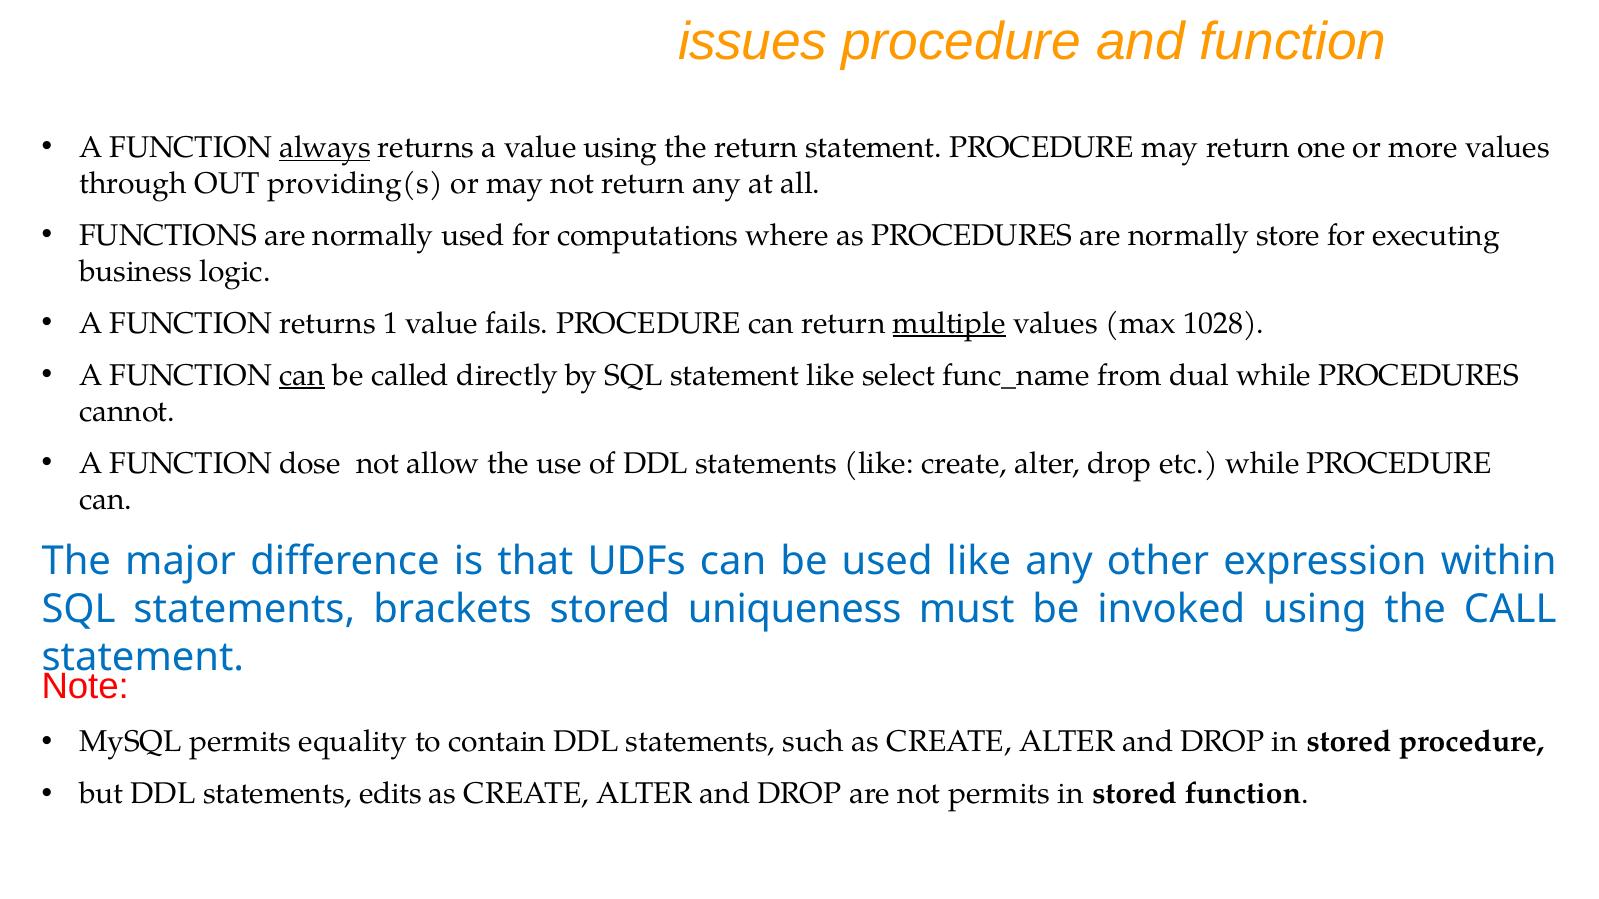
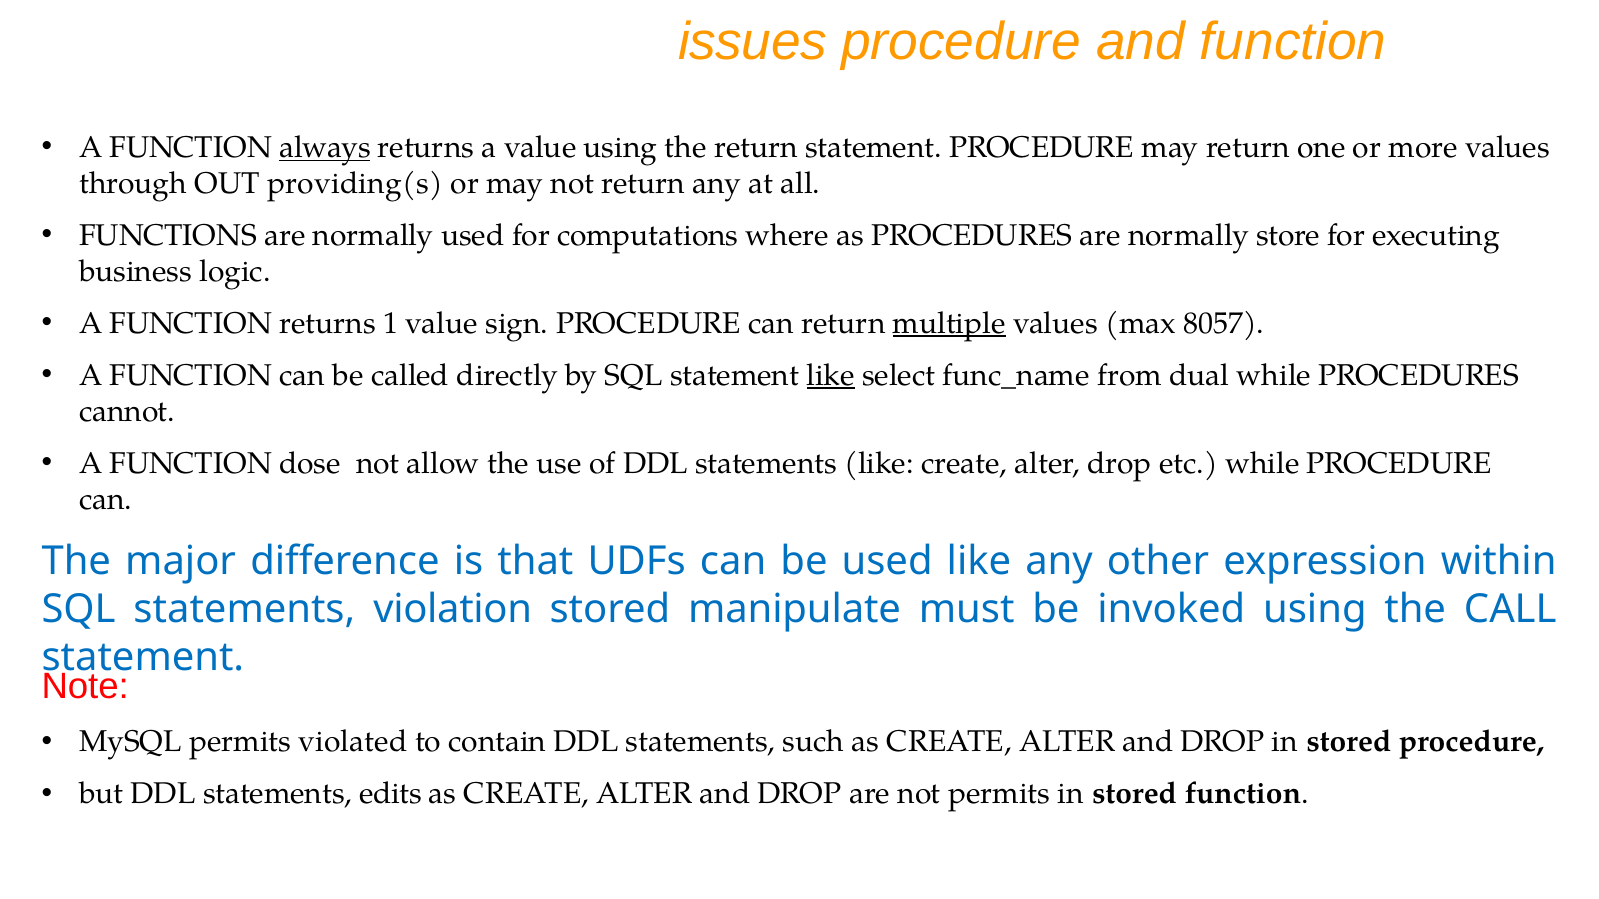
fails: fails -> sign (517, 324)
1028: 1028 -> 8057 (1224, 324)
can underline: present -> none (302, 376)
like underline: none -> present (831, 376)
brackets: brackets -> violation (453, 609)
uniqueness: uniqueness -> manipulate (795, 609)
equality: equality -> violated (353, 742)
